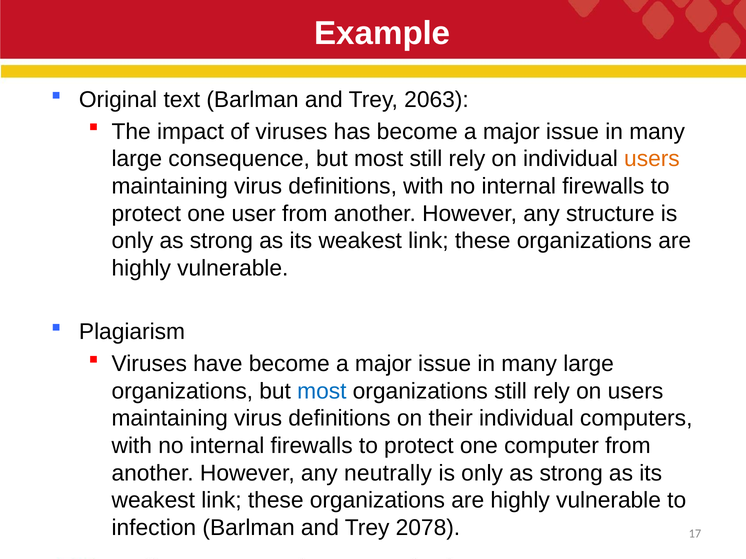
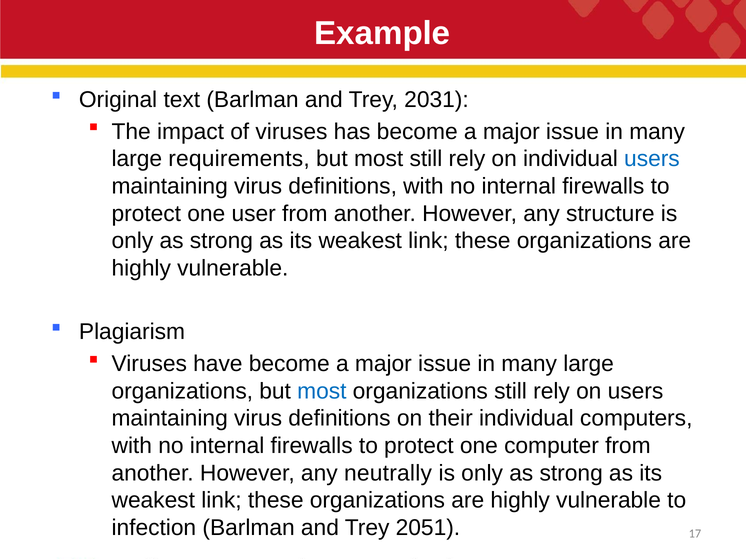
2063: 2063 -> 2031 (436, 100)
consequence: consequence -> requirements (239, 159)
users colour: orange -> blue (652, 159)
2078: 2078 -> 2051 (428, 528)
